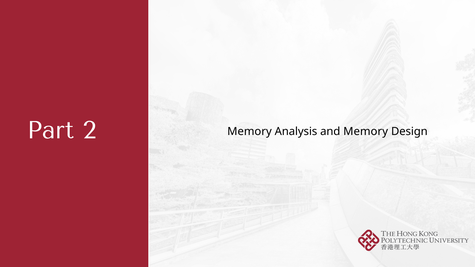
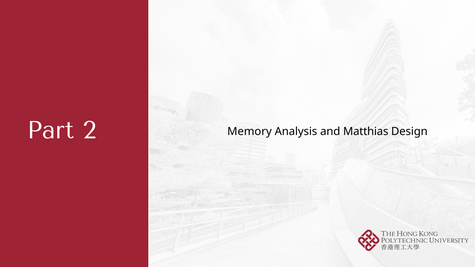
and Memory: Memory -> Matthias (366, 131)
